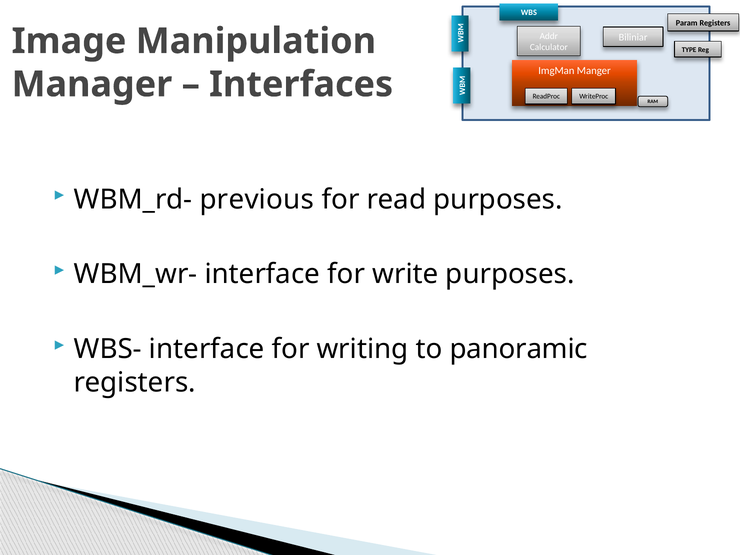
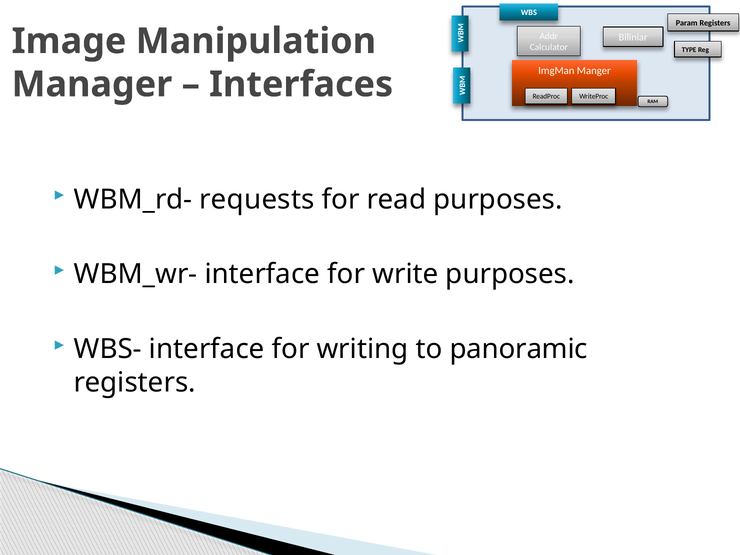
previous: previous -> requests (257, 199)
